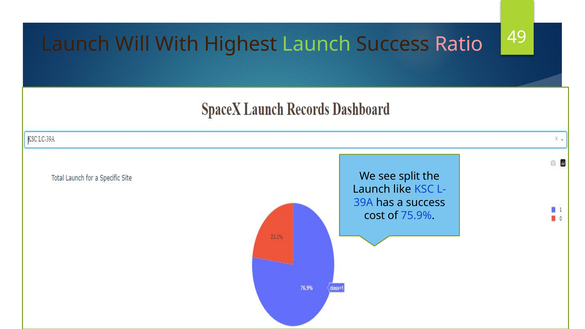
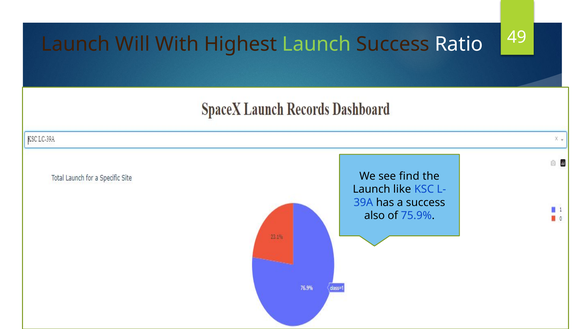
Ratio colour: pink -> white (459, 44)
split: split -> find (409, 176)
cost: cost -> also (375, 216)
